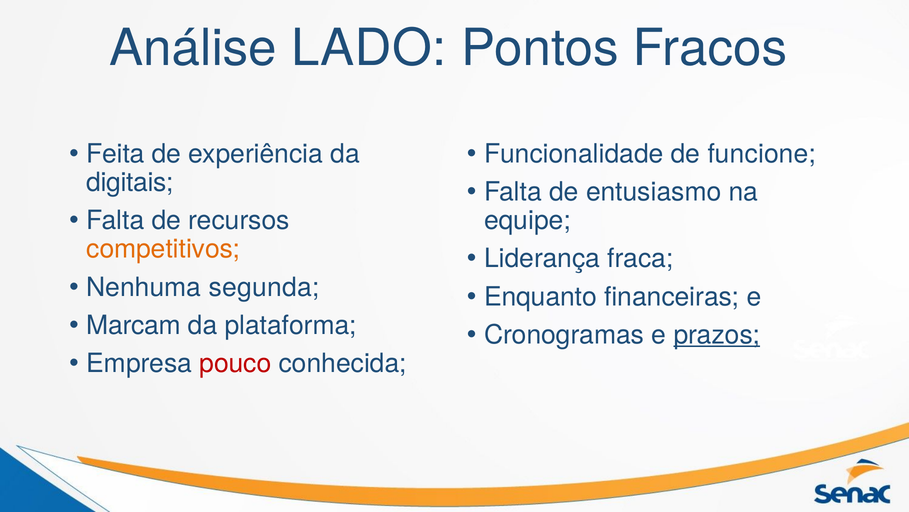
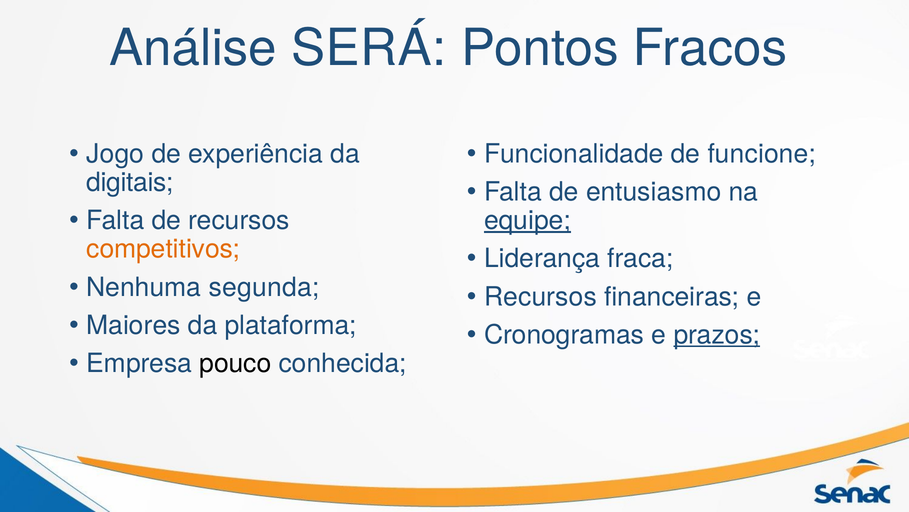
LADO: LADO -> SERÁ (369, 48)
Feita: Feita -> Jogo (115, 154)
equipe underline: none -> present (527, 220)
Enquanto: Enquanto -> Recursos (540, 296)
Marcam: Marcam -> Maiores (133, 325)
pouco colour: red -> black (235, 363)
